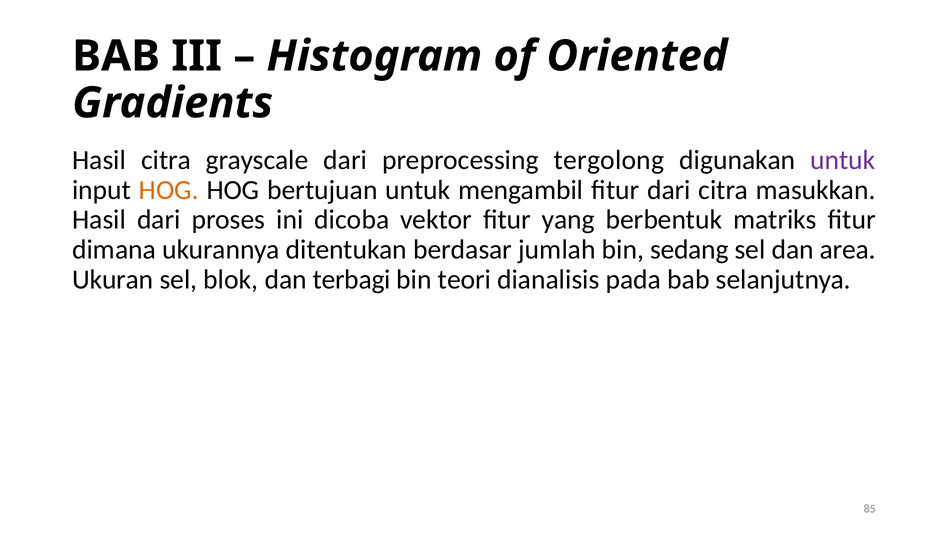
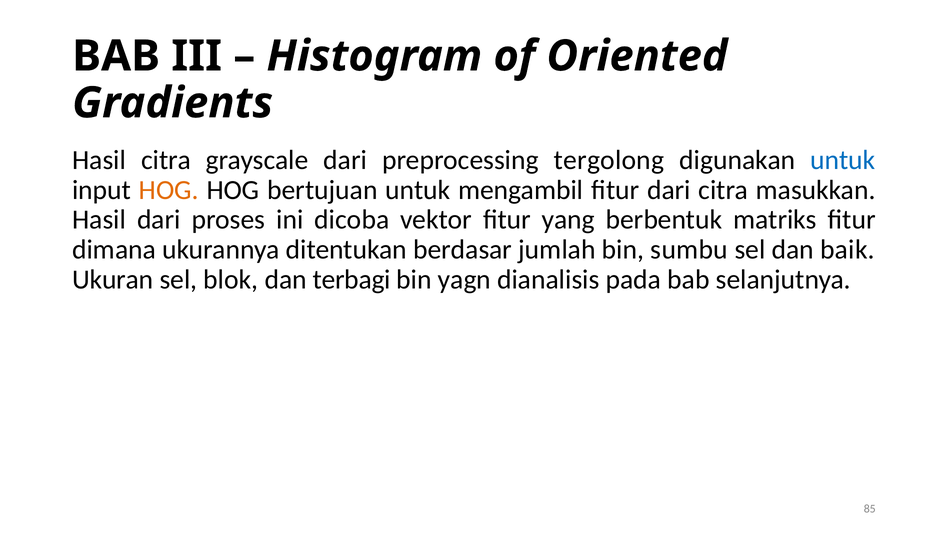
untuk colour: purple -> blue (843, 160)
sedang: sedang -> sumbu (689, 250)
area: area -> baik (847, 250)
teori: teori -> yagn (464, 280)
